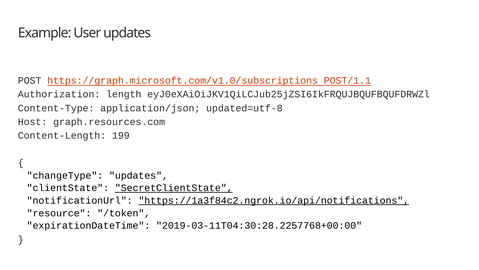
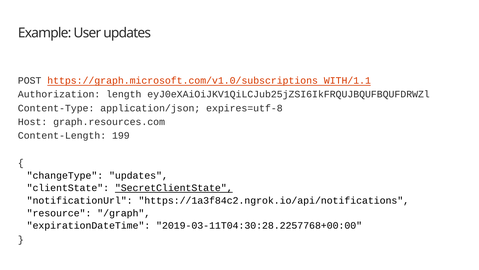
POST/1.1: POST/1.1 -> WITH/1.1 (347, 81)
updated=utf-8: updated=utf-8 -> expires=utf-8 (244, 108)
https://1a3f84c2.ngrok.io/api/notifications underline: present -> none (274, 200)
/token: /token -> /graph (124, 213)
